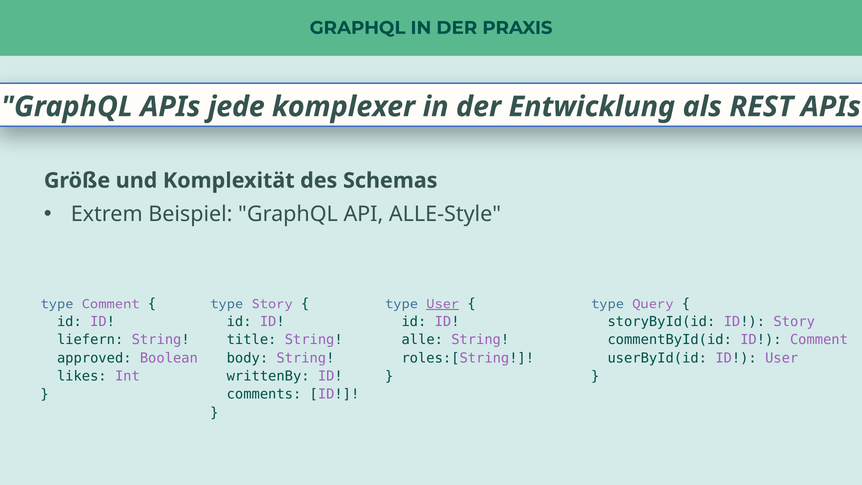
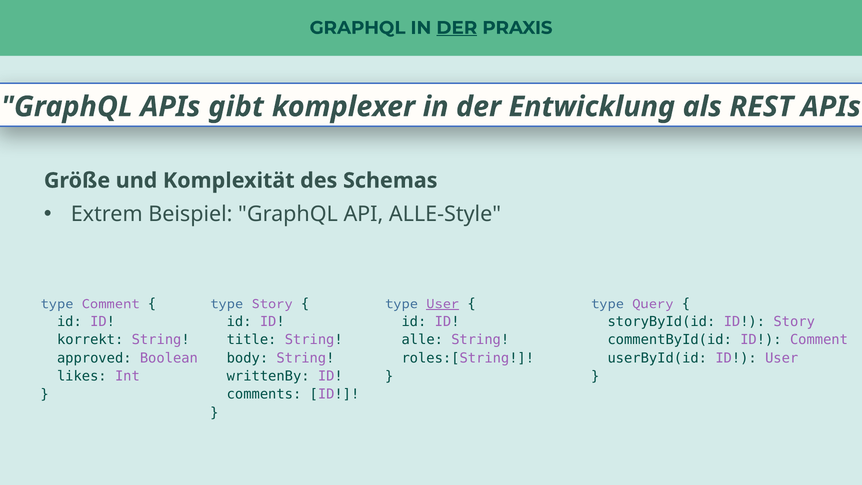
DER underline: none -> present (457, 28)
jede: jede -> gibt (236, 107)
liefern: liefern -> korrekt (90, 340)
